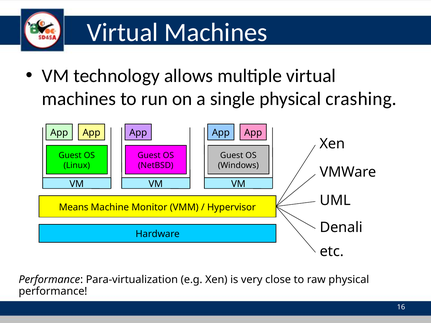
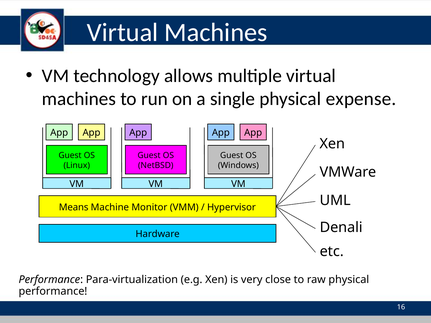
crashing: crashing -> expense (361, 99)
